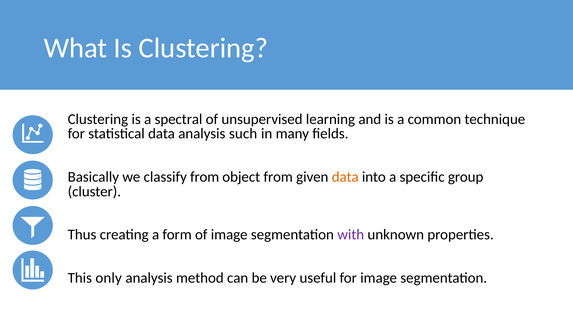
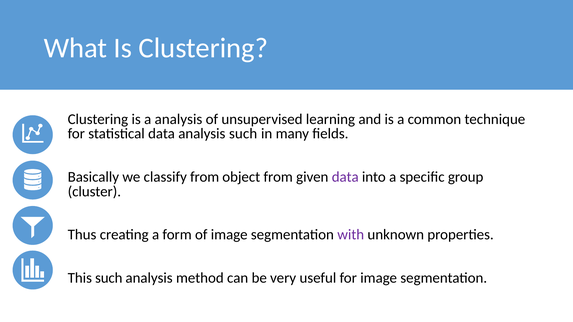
a spectral: spectral -> analysis (178, 119)
data colour: orange -> purple (345, 177)
This only: only -> such (109, 278)
